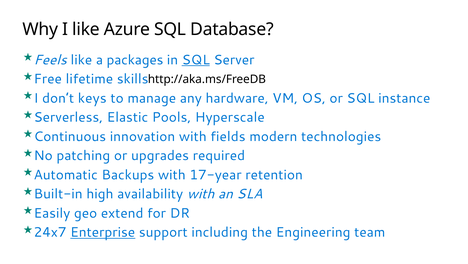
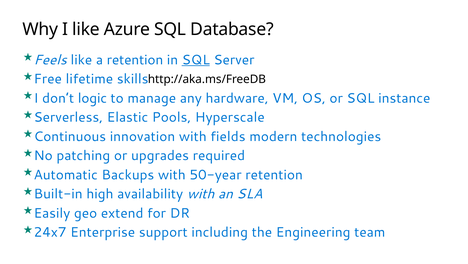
a packages: packages -> retention (135, 60)
keys: keys -> logic (92, 98)
17-year: 17-year -> 50-year (216, 174)
Enterprise underline: present -> none (103, 232)
